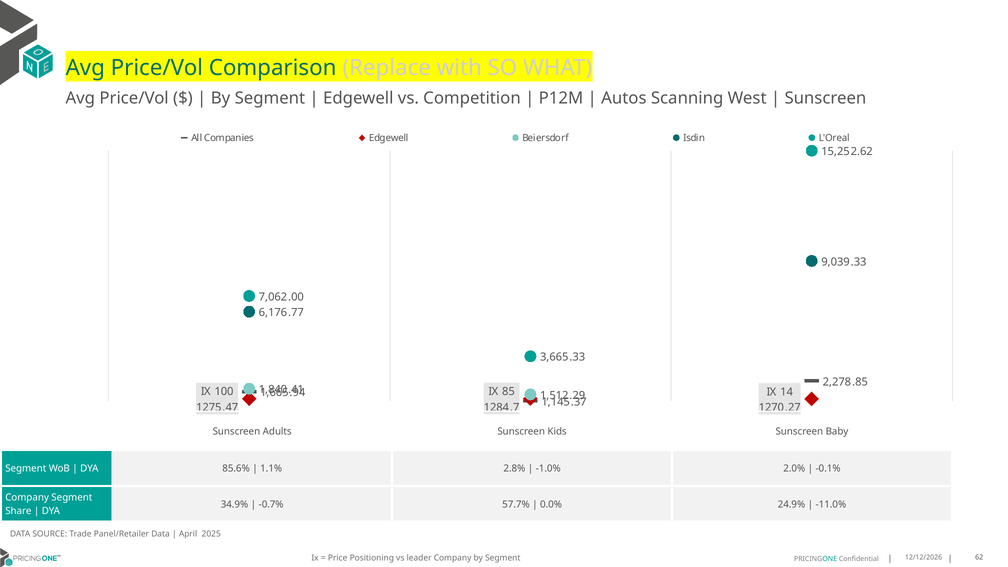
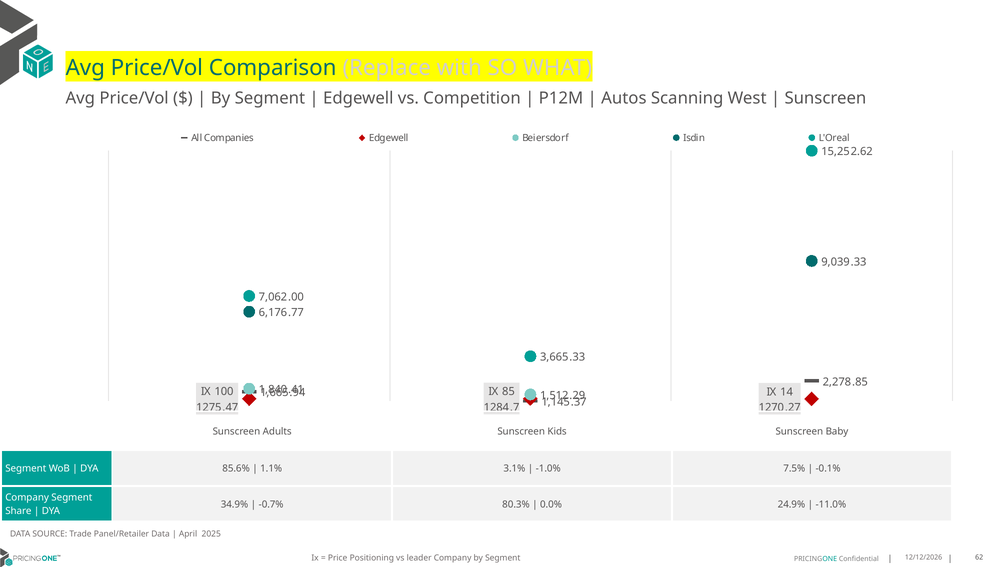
2.8%: 2.8% -> 3.1% (514, 469)
2.0%: 2.0% -> 7.5% (794, 469)
57.7%: 57.7% -> 80.3% (516, 504)
